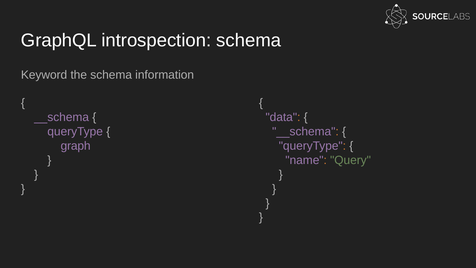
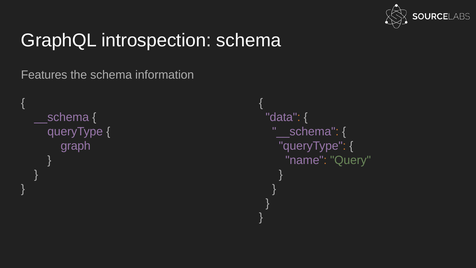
Keyword: Keyword -> Features (44, 75)
